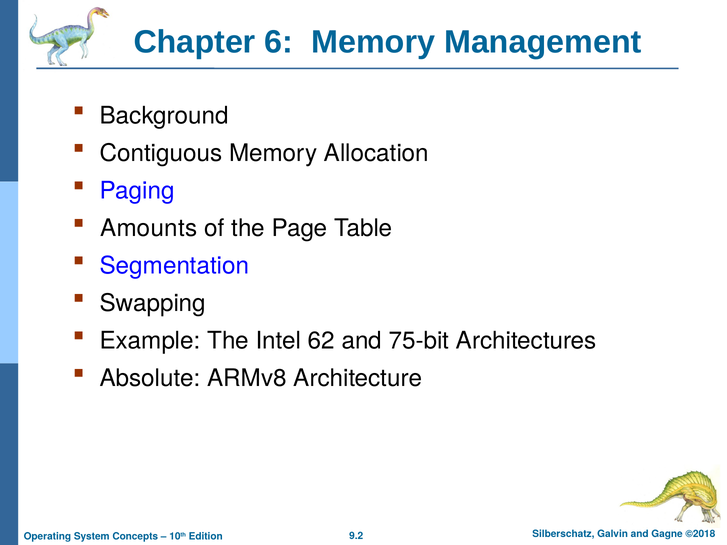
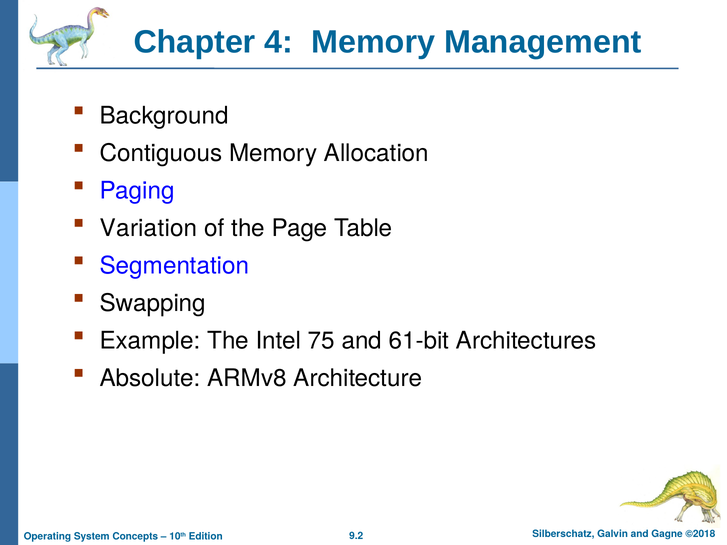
6: 6 -> 4 (279, 42)
Amounts: Amounts -> Variation (149, 228)
62: 62 -> 75 (321, 341)
75-bit: 75-bit -> 61-bit (419, 341)
